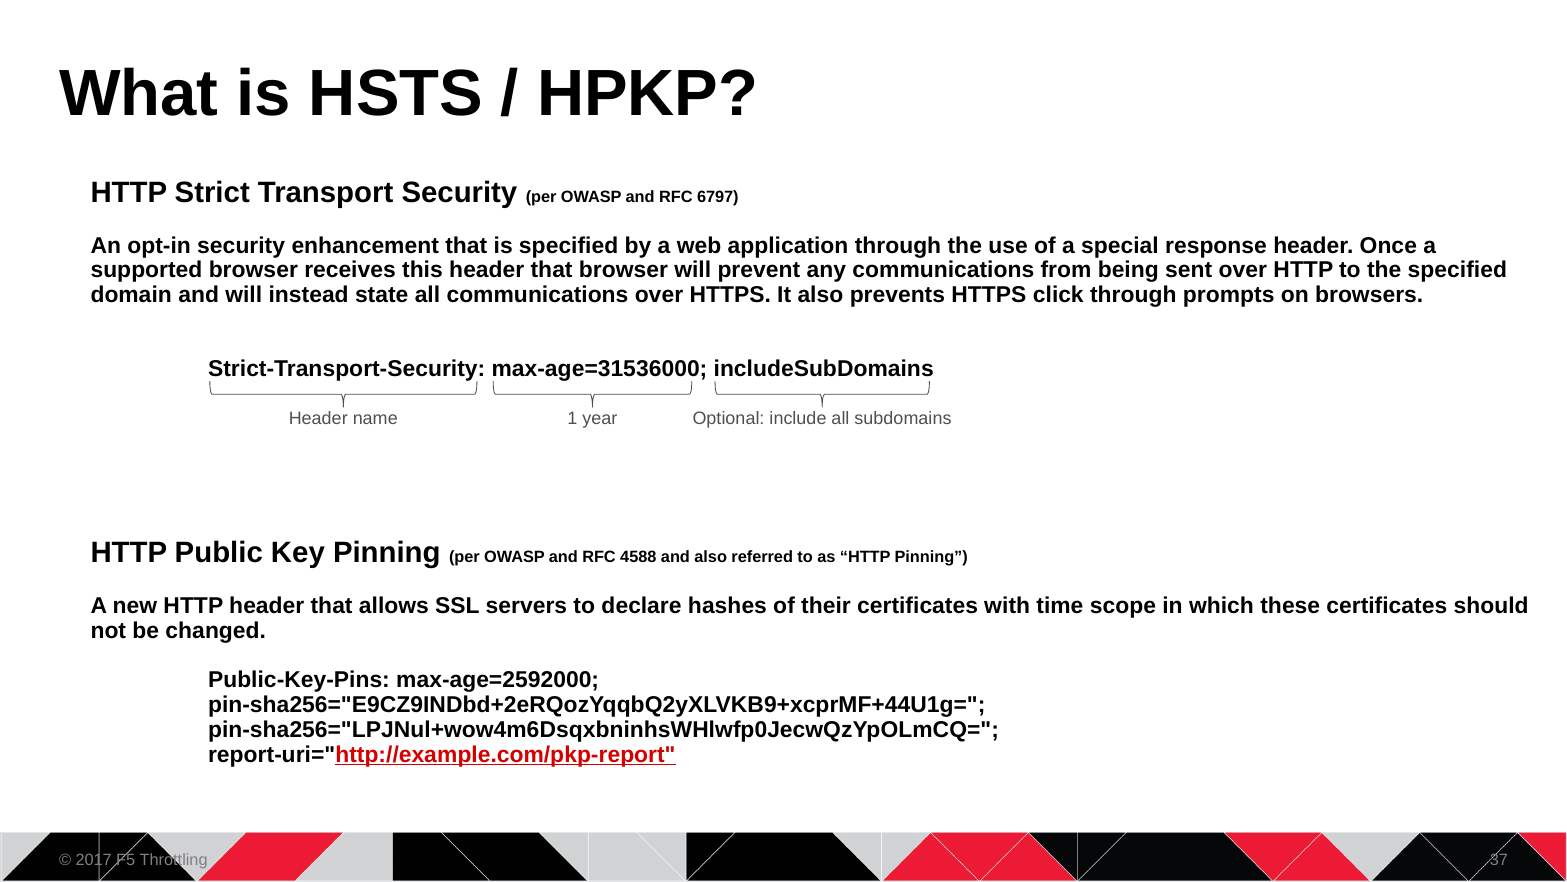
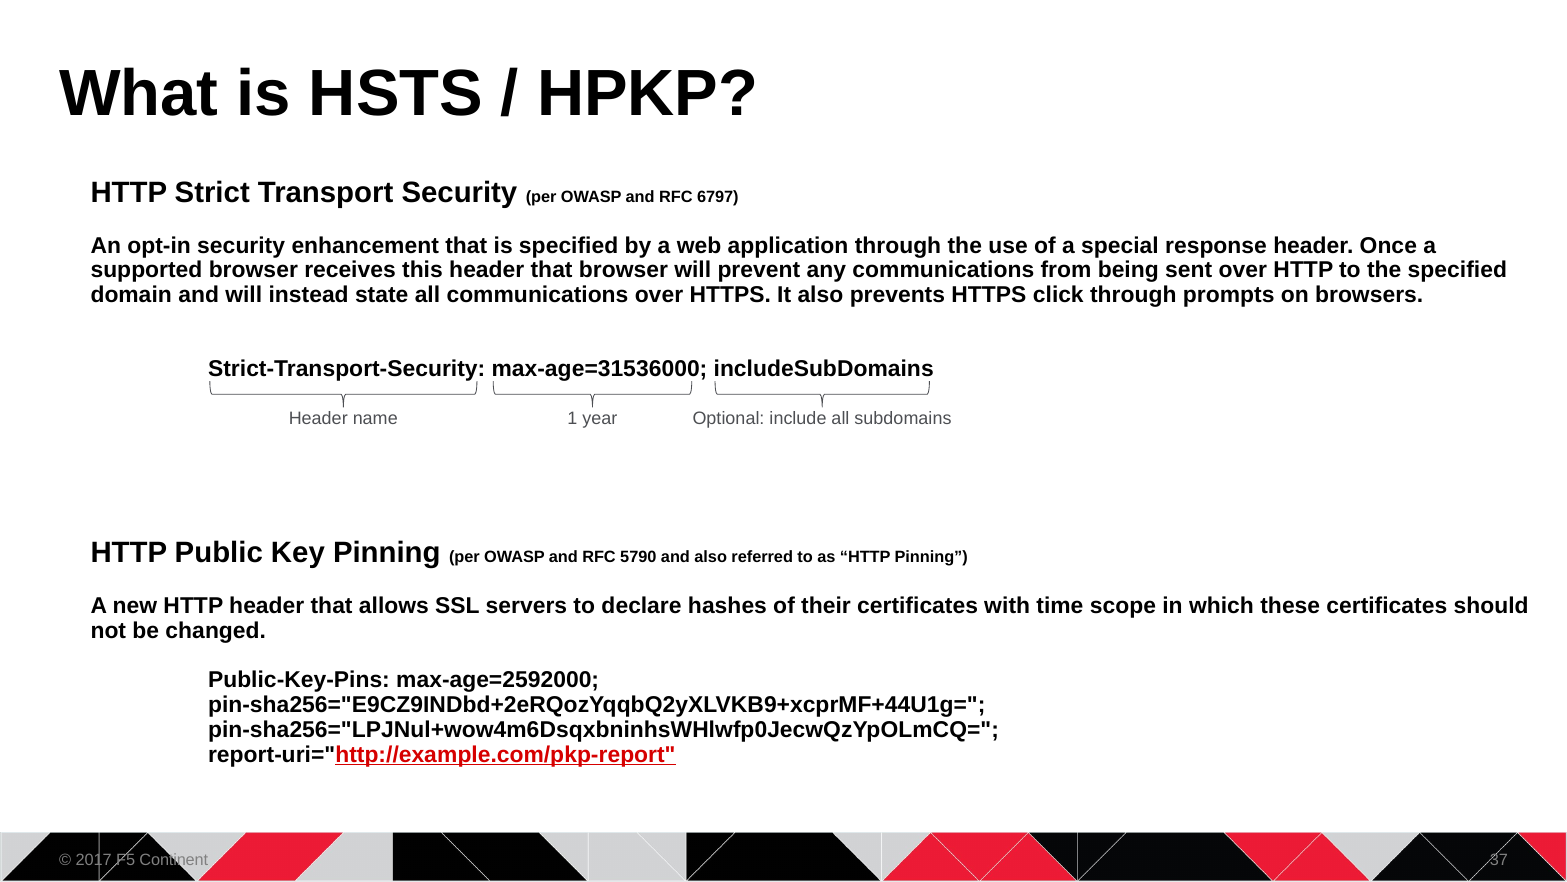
4588: 4588 -> 5790 (638, 557)
Throttling: Throttling -> Continent (174, 859)
